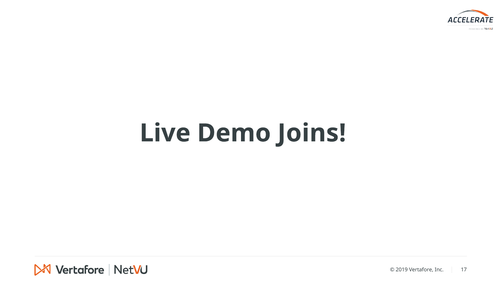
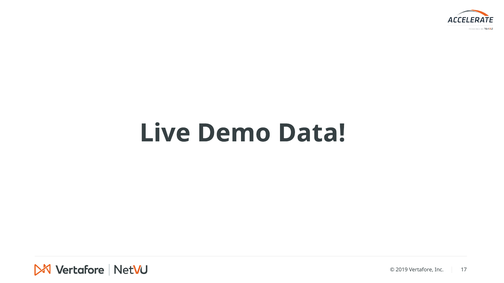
Joins: Joins -> Data (312, 133)
